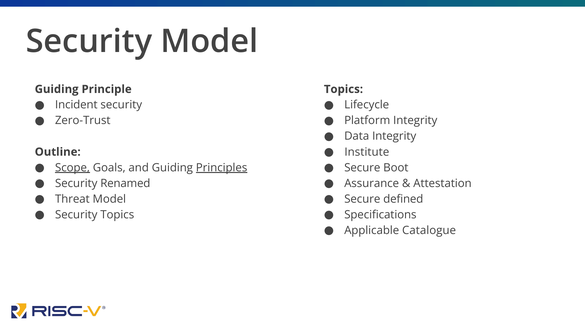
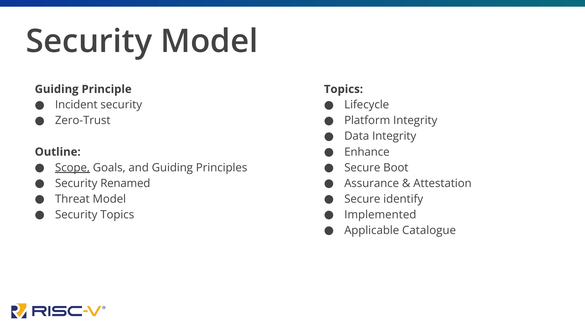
Institute: Institute -> Enhance (367, 152)
Principles underline: present -> none (222, 168)
defined: defined -> identify (403, 199)
Specifications: Specifications -> Implemented (380, 215)
